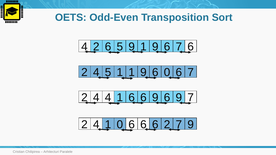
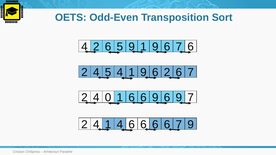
1: 1 -> 4 (120, 73)
0: 0 -> 2 (167, 73)
4: 4 -> 0 (108, 98)
0: 0 -> 4 (120, 125)
2: 2 -> 6 (167, 125)
